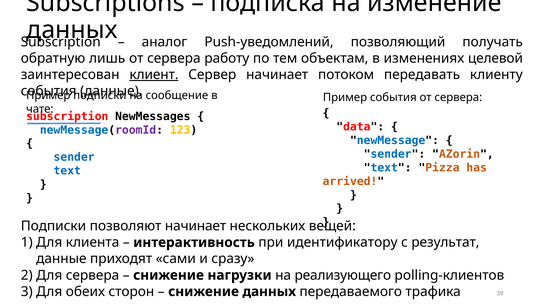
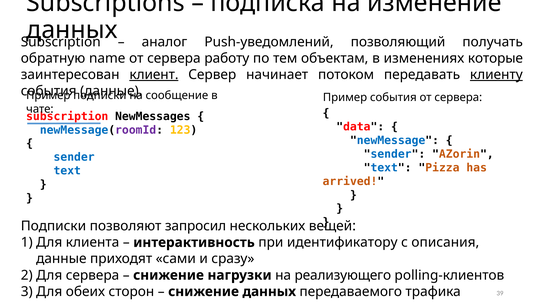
лишь: лишь -> name (107, 58)
целевой: целевой -> которые (495, 58)
клиенту underline: none -> present (496, 75)
позволяют начинает: начинает -> запросил (196, 226)
результат: результат -> описания (445, 242)
